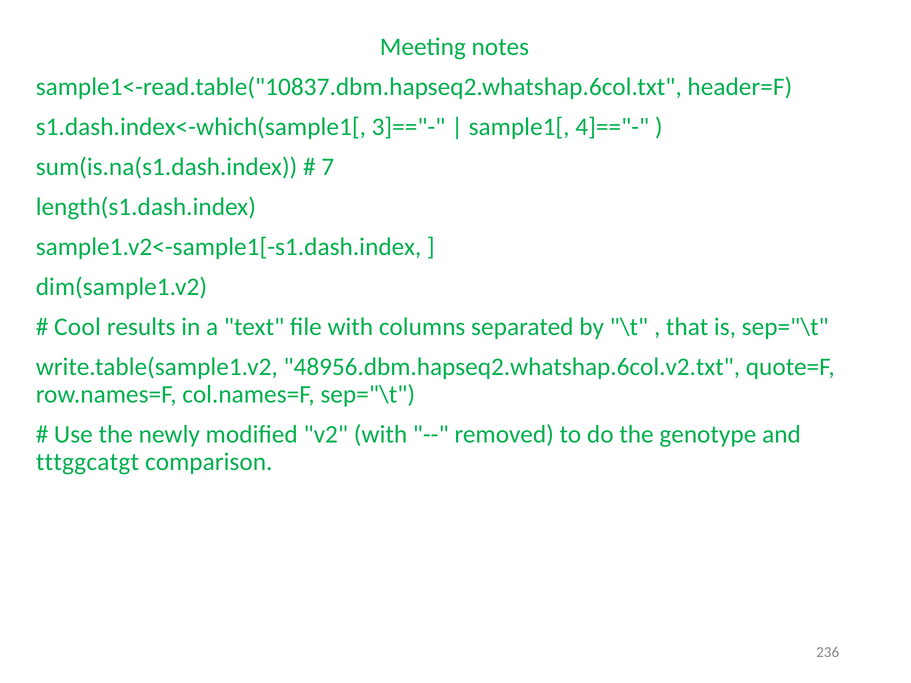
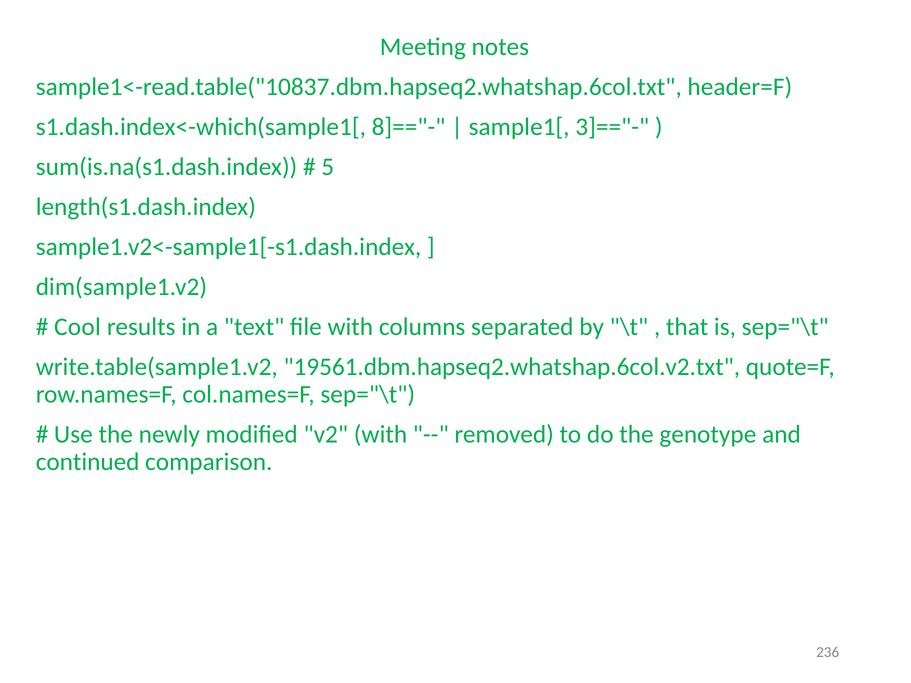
3]=="-: 3]=="- -> 8]=="- (409, 127)
4]=="-: 4]=="- -> 3]=="- (612, 127)
7: 7 -> 5 (328, 167)
48956.dbm.hapseq2.whatshap.6col.v2.txt: 48956.dbm.hapseq2.whatshap.6col.v2.txt -> 19561.dbm.hapseq2.whatshap.6col.v2.txt (512, 367)
tttggcatgt: tttggcatgt -> continued (88, 462)
